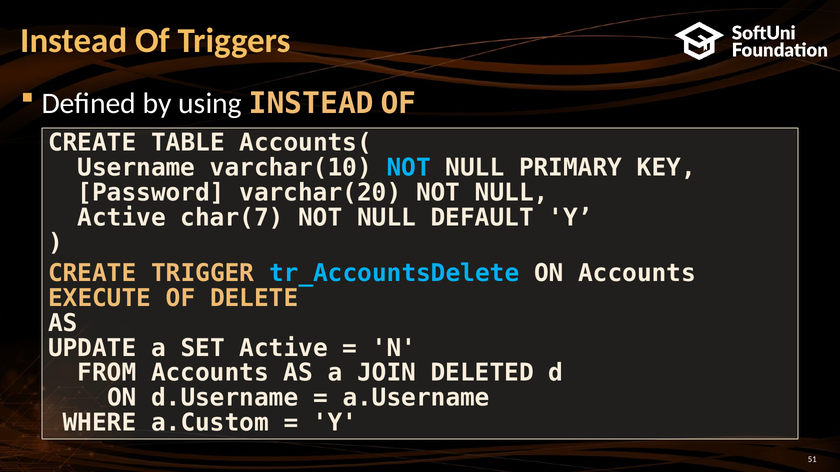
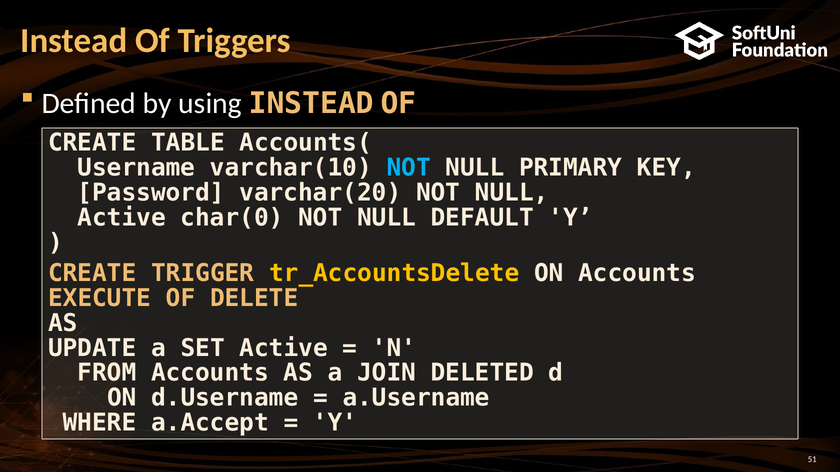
char(7: char(7 -> char(0 (232, 218)
tr_AccountsDelete colour: light blue -> yellow (394, 273)
a.Custom: a.Custom -> a.Accept (210, 423)
